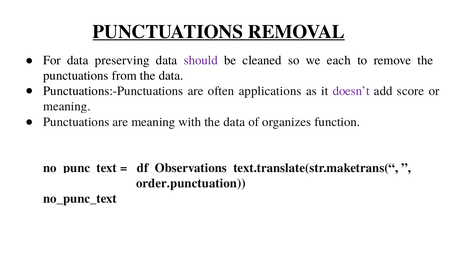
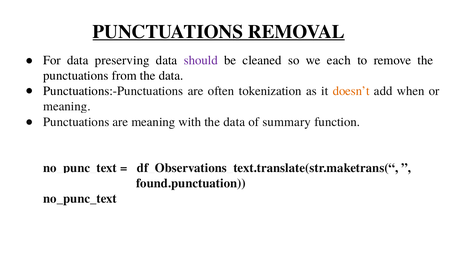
applications: applications -> tokenization (270, 91)
doesn’t colour: purple -> orange (351, 91)
score: score -> when (411, 91)
organizes: organizes -> summary (287, 122)
order.punctuation: order.punctuation -> found.punctuation (191, 183)
